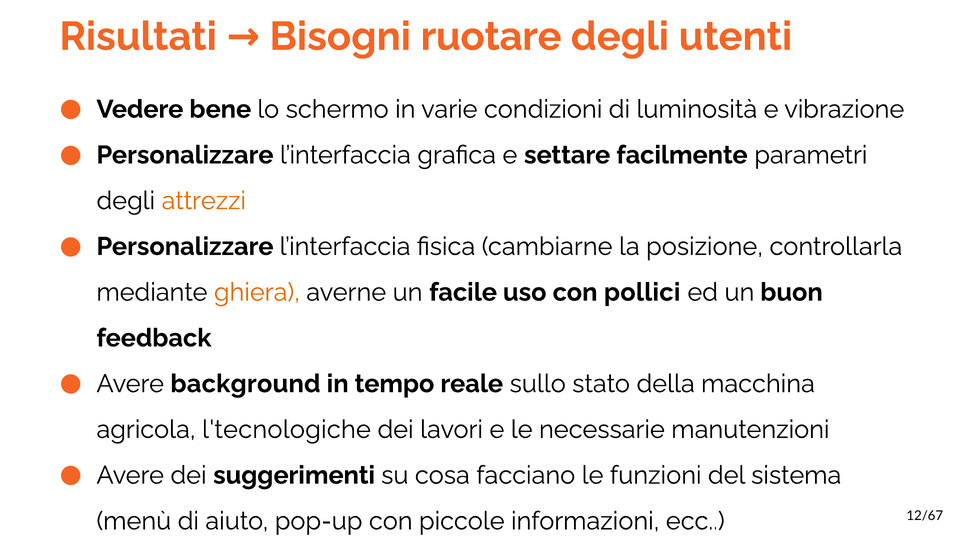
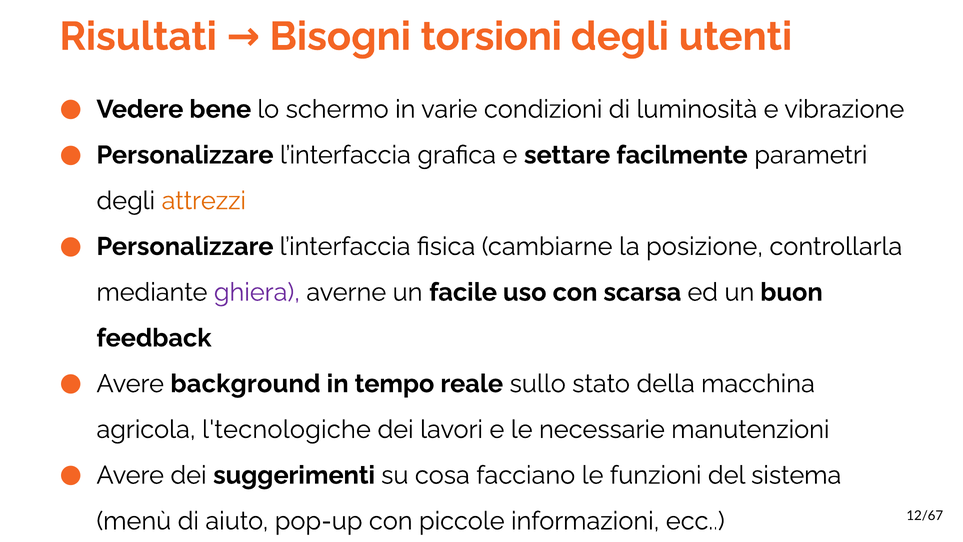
ruotare: ruotare -> torsioni (491, 37)
ghiera colour: orange -> purple (257, 292)
pollici: pollici -> scarsa (642, 292)
